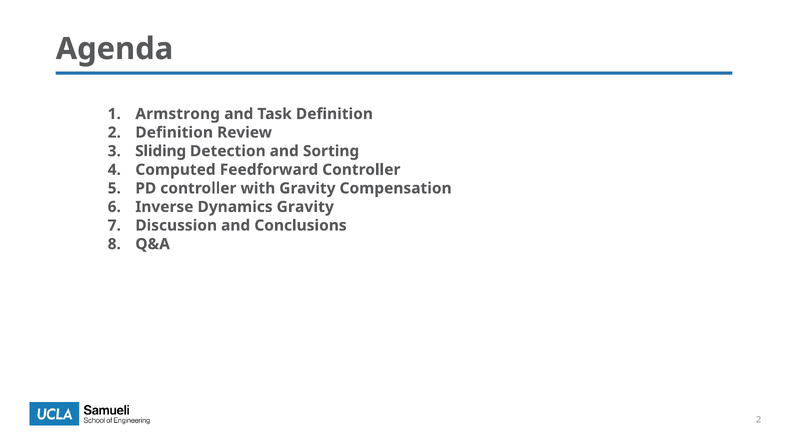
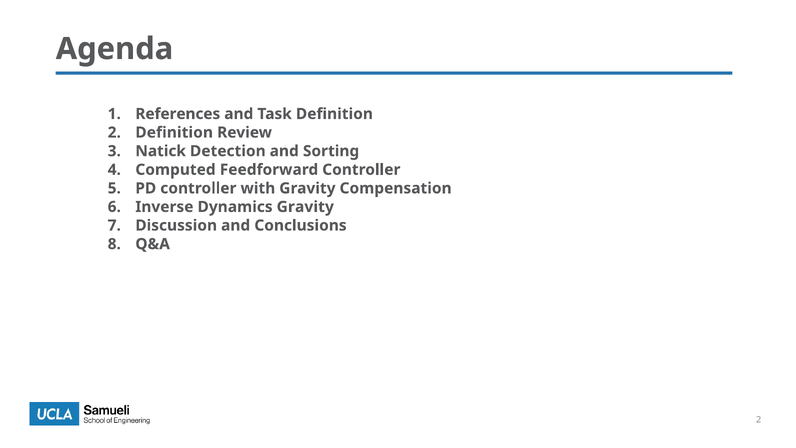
Armstrong: Armstrong -> References (178, 114)
Sliding: Sliding -> Natick (161, 151)
